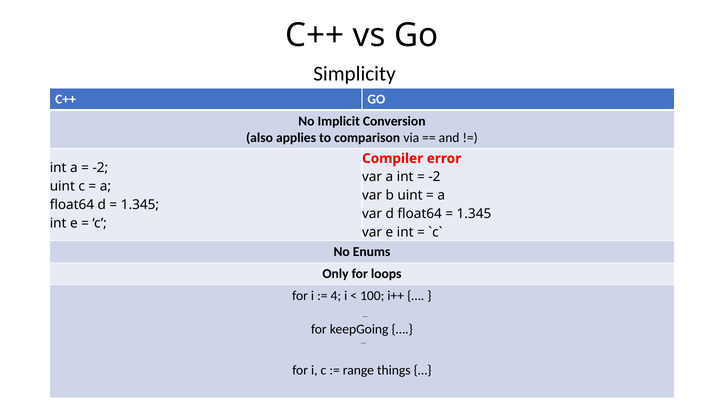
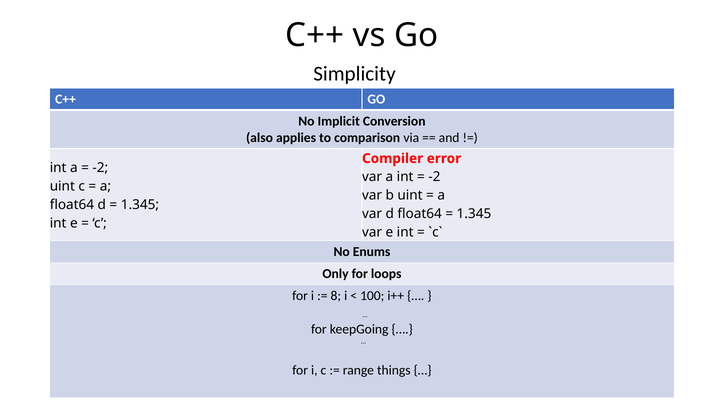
4: 4 -> 8 (336, 296)
